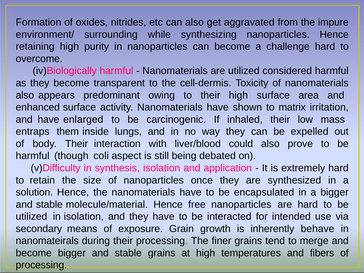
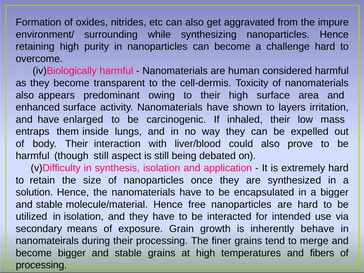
are utilized: utilized -> human (244, 71)
matrix: matrix -> layers (292, 107)
though coli: coli -> still (101, 156)
